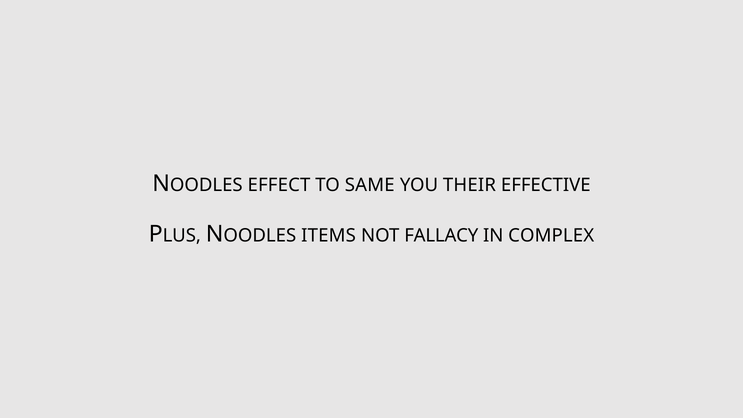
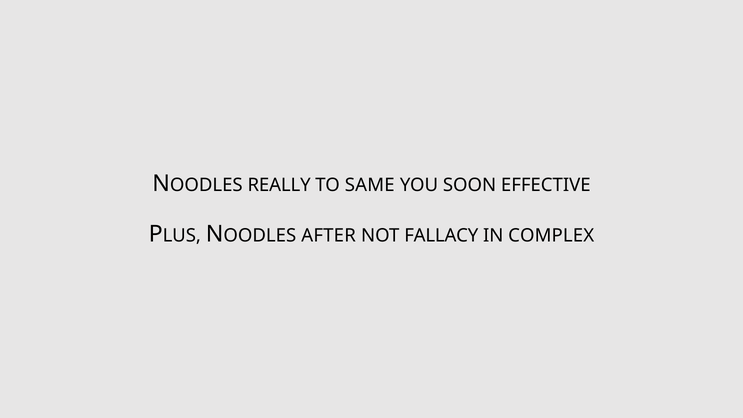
EFFECT: EFFECT -> REALLY (279, 185)
THEIR: THEIR -> SOON (470, 185)
ITEMS: ITEMS -> AFTER (329, 235)
